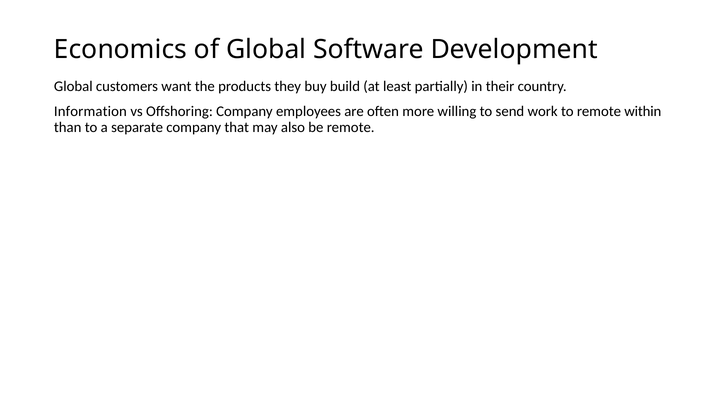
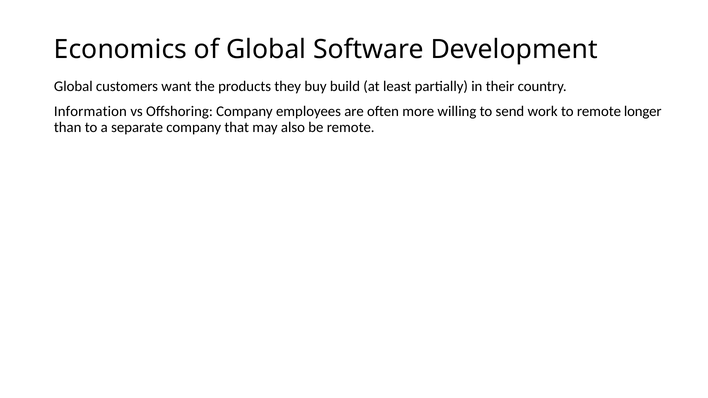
within: within -> longer (643, 111)
